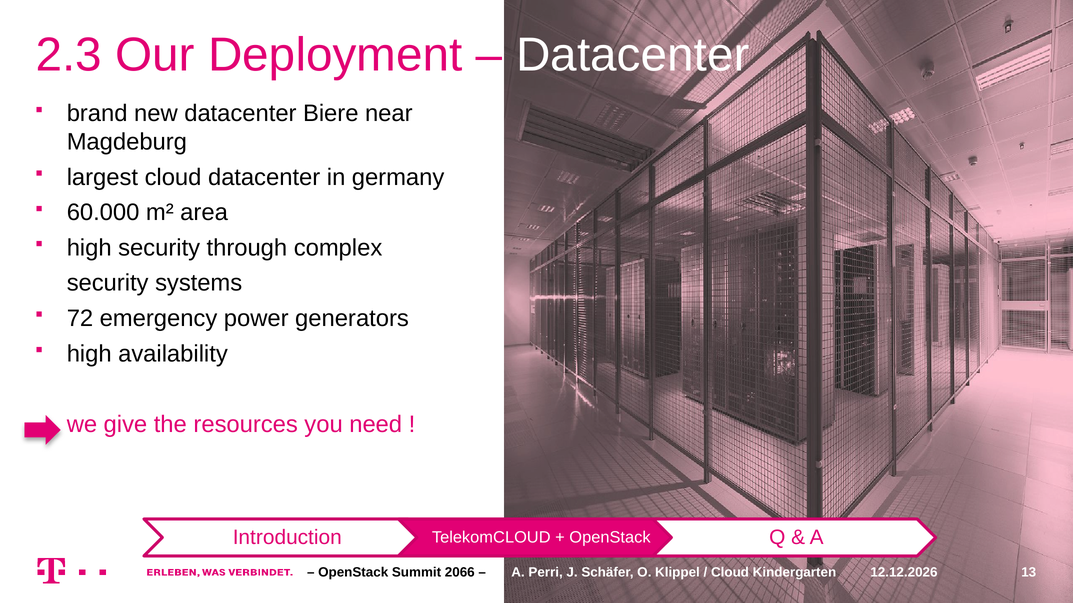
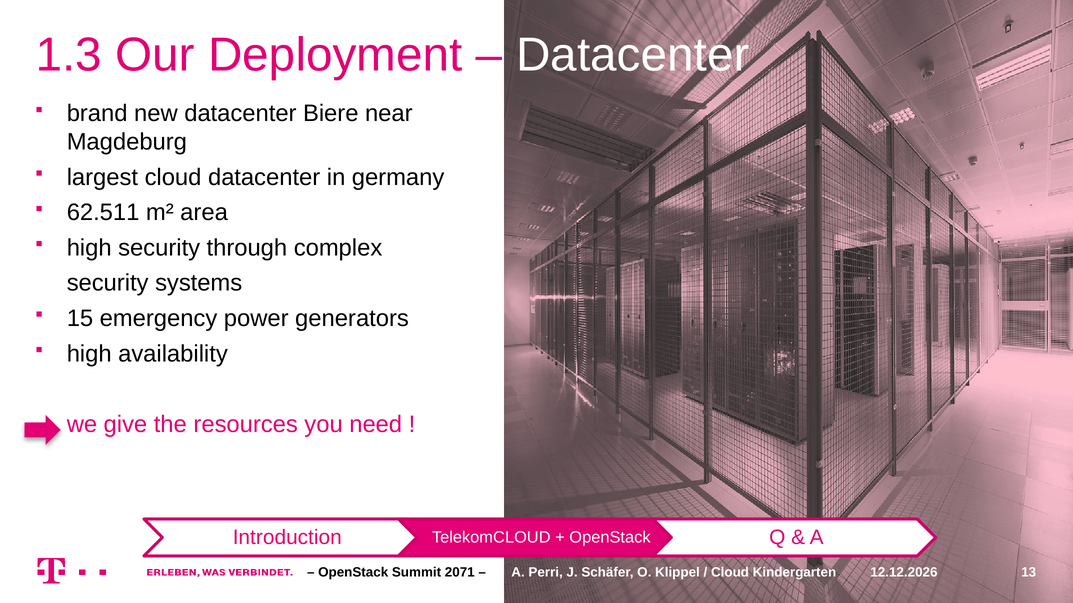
2.3: 2.3 -> 1.3 (69, 55)
60.000: 60.000 -> 62.511 (103, 213)
72: 72 -> 15 (80, 319)
2066: 2066 -> 2071 (460, 573)
